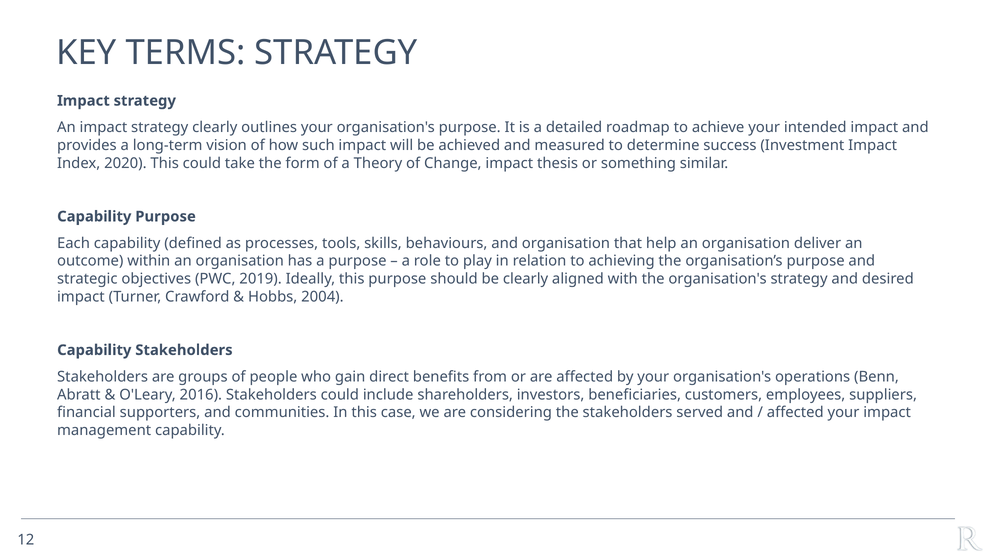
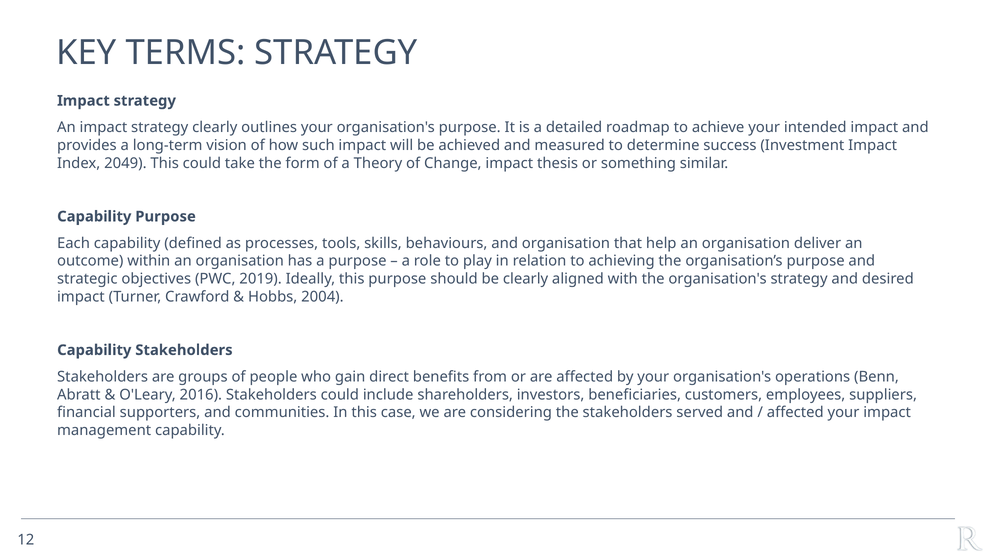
2020: 2020 -> 2049 (125, 163)
